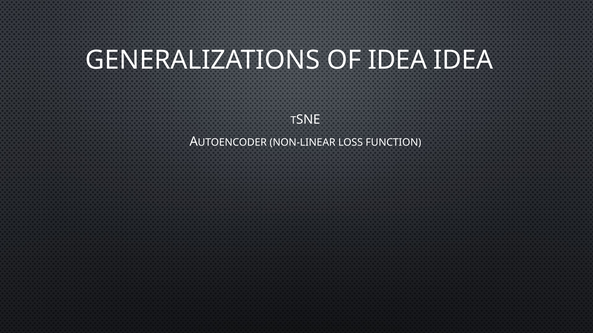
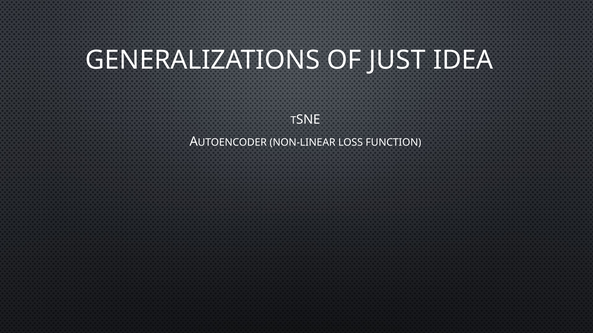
OF IDEA: IDEA -> JUST (397, 60)
